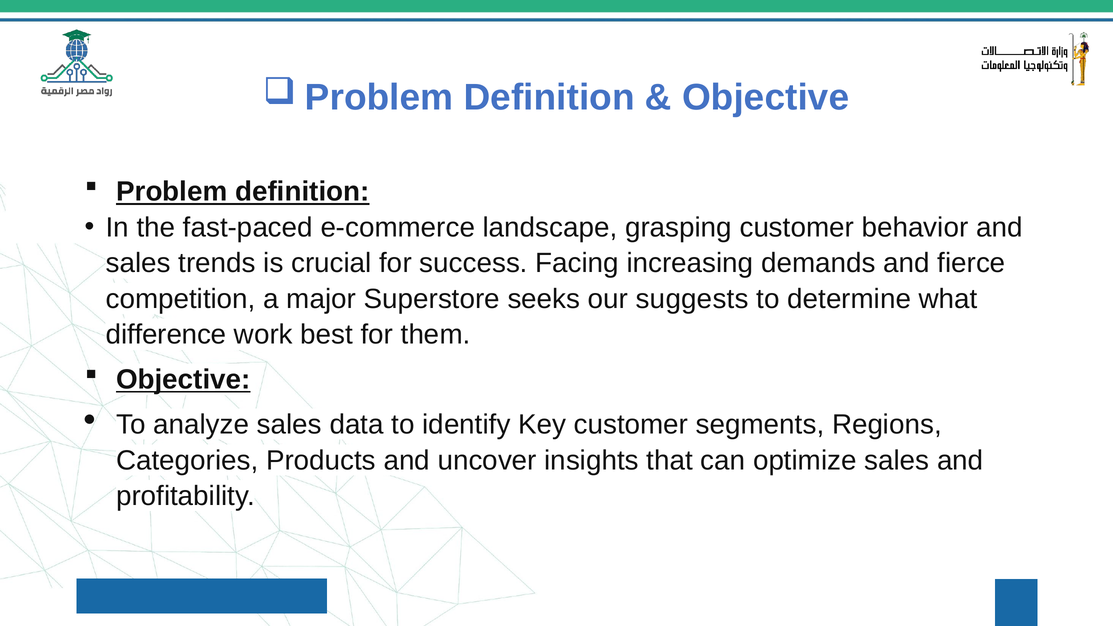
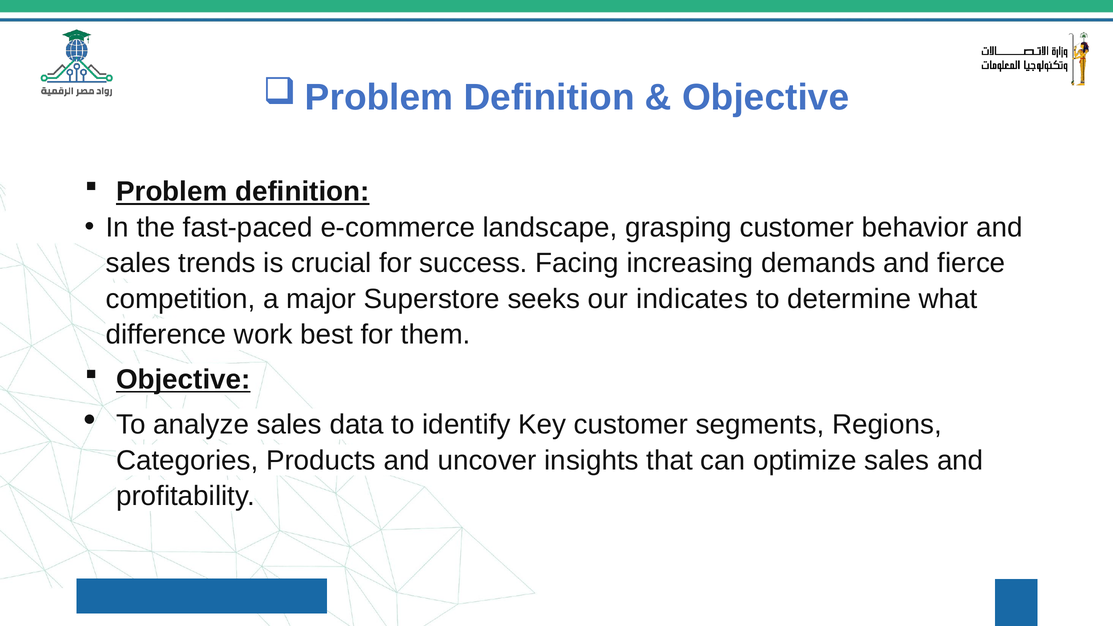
suggests: suggests -> indicates (692, 299)
